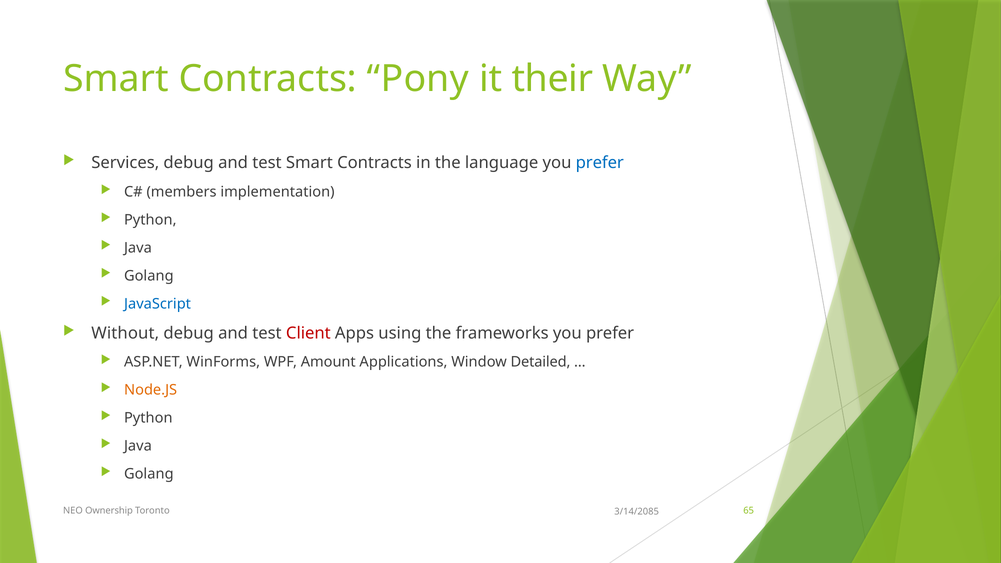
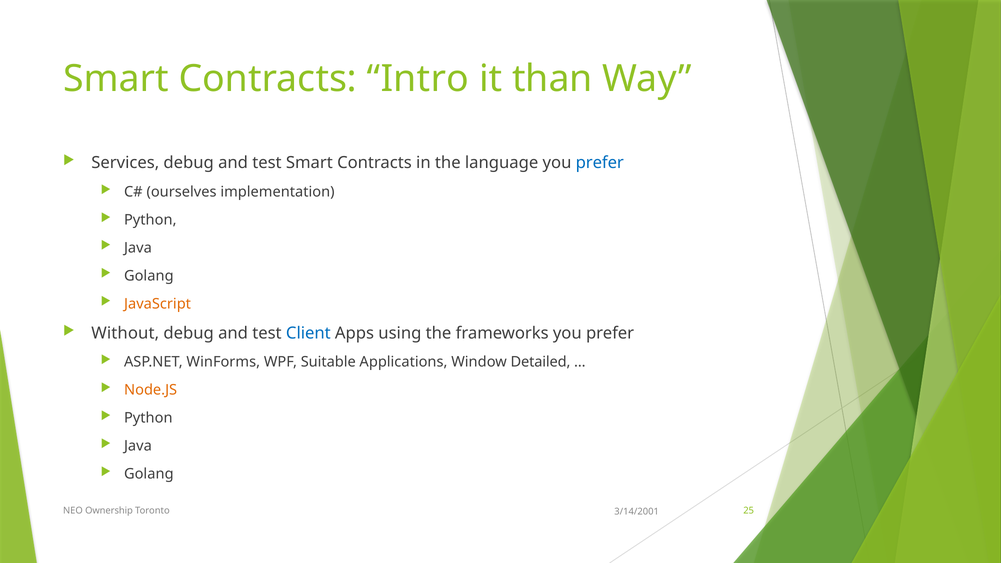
Pony: Pony -> Intro (418, 79)
their: their -> than (552, 79)
members: members -> ourselves (182, 192)
JavaScript colour: blue -> orange (158, 304)
Client colour: red -> blue (308, 333)
Amount: Amount -> Suitable (328, 362)
65: 65 -> 25 (749, 511)
3/14/2085: 3/14/2085 -> 3/14/2001 (637, 512)
